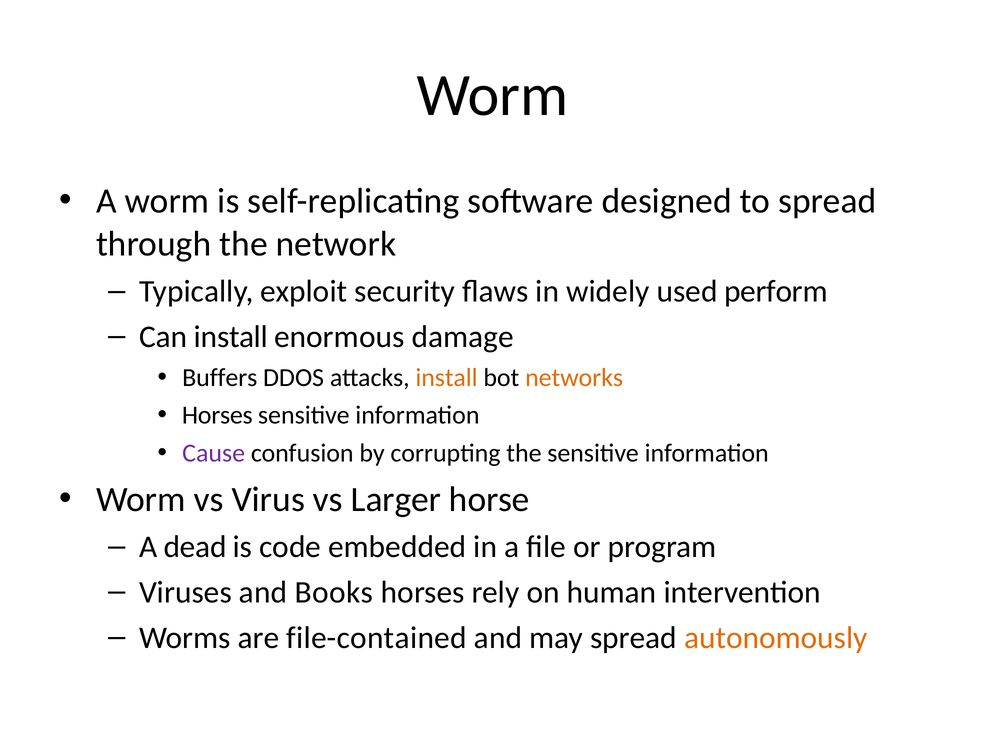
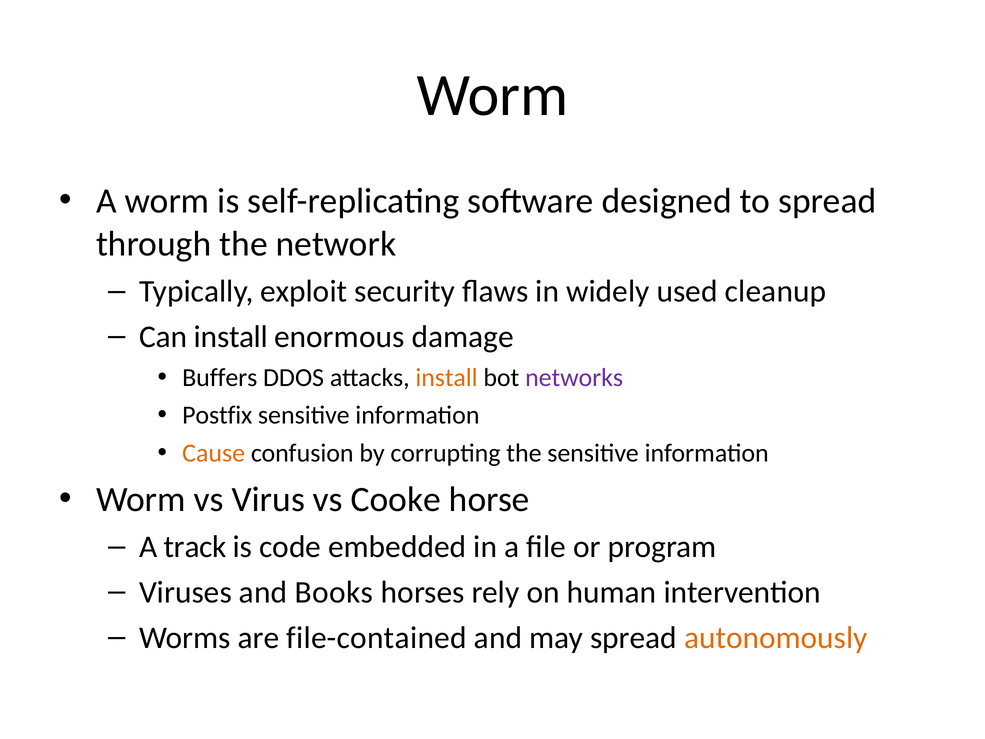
perform: perform -> cleanup (776, 291)
networks colour: orange -> purple (574, 377)
Horses: Horses -> Postfix (217, 415)
Cause colour: purple -> orange (214, 453)
Larger: Larger -> Cooke (396, 499)
dead: dead -> track (195, 547)
